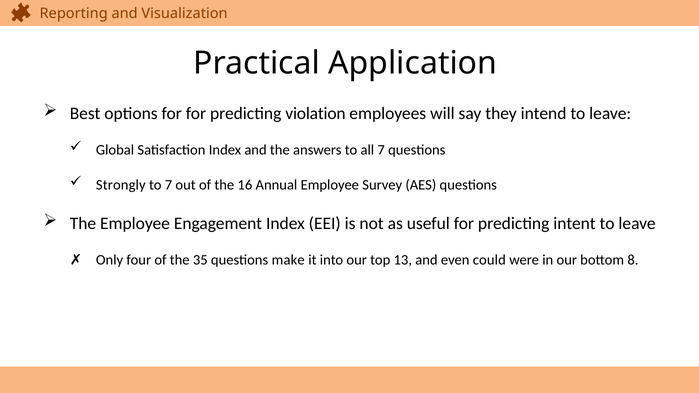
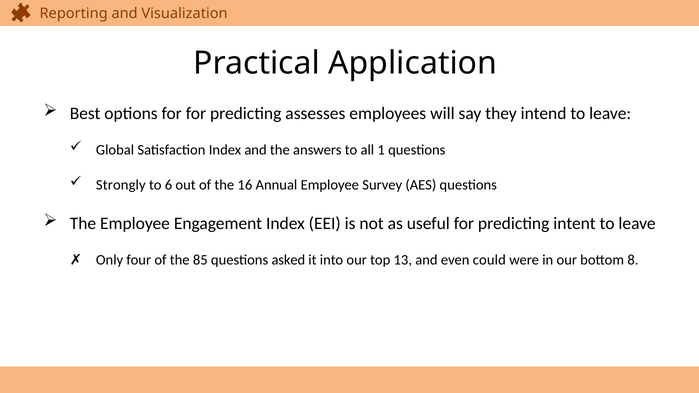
violation: violation -> assesses (315, 114)
all 7: 7 -> 1 (381, 150)
to 7: 7 -> 6 (169, 185)
35: 35 -> 85 (200, 260)
make: make -> asked (288, 260)
